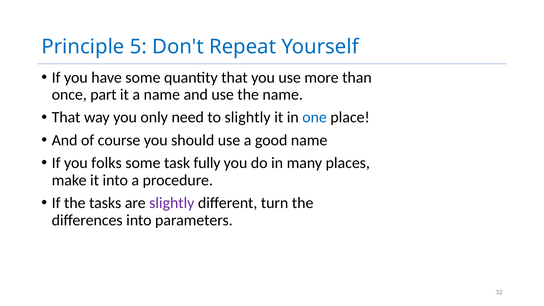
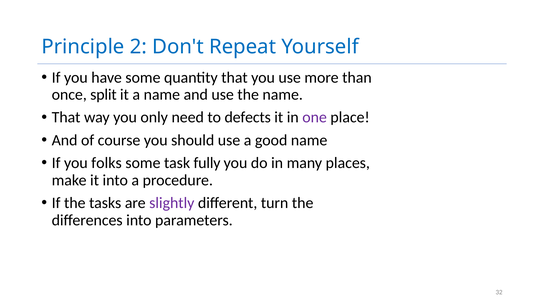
5: 5 -> 2 (138, 47)
part: part -> split (103, 95)
to slightly: slightly -> defects (248, 117)
one colour: blue -> purple (315, 117)
